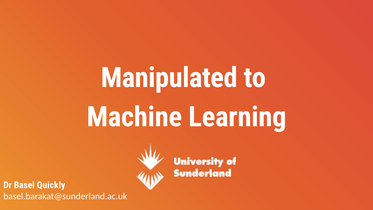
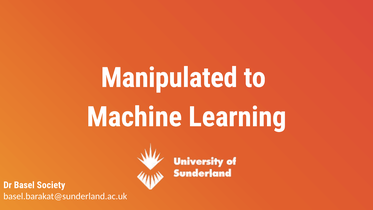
Quickly: Quickly -> Society (51, 185)
